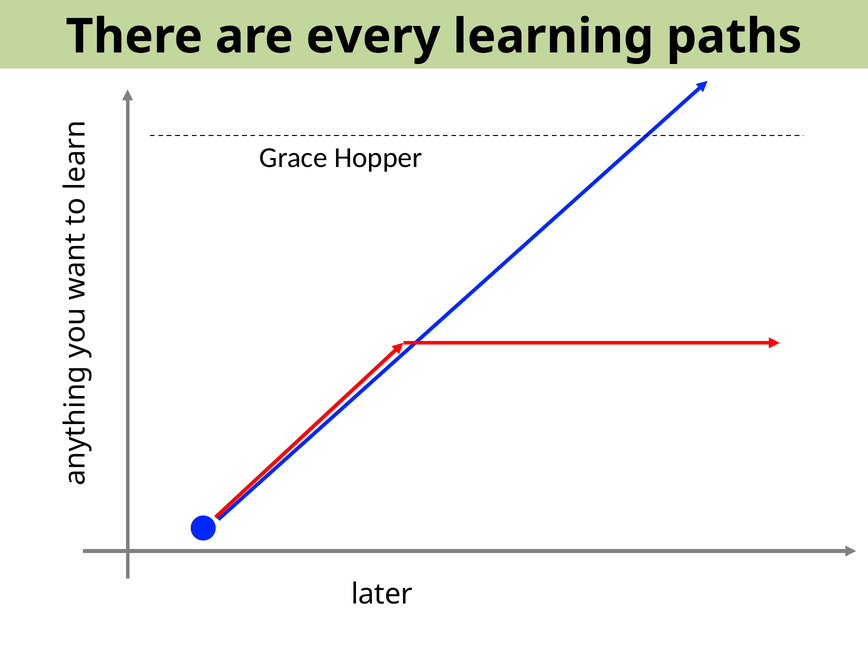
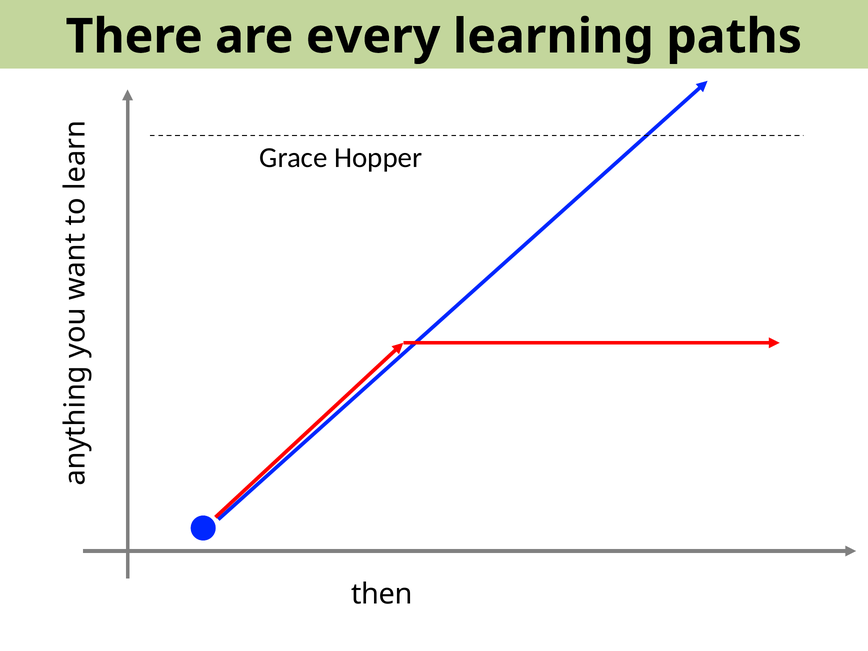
later: later -> then (382, 594)
